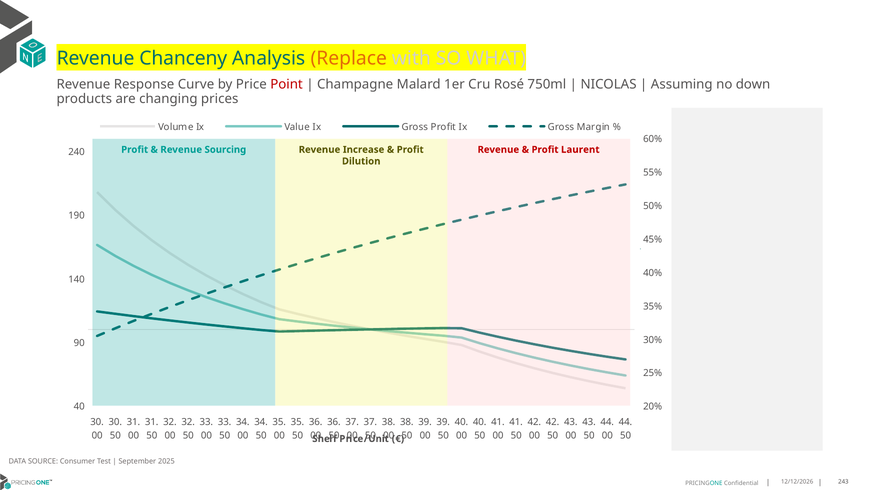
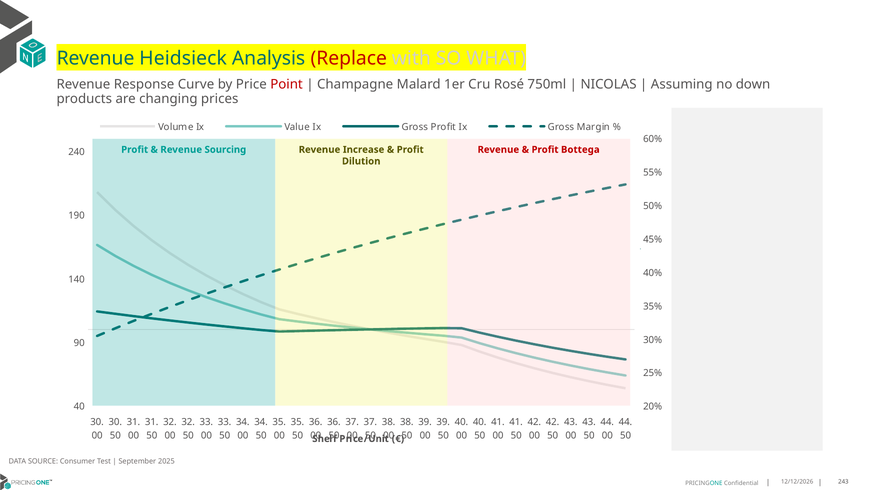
Chanceny: Chanceny -> Heidsieck (183, 58)
Replace colour: orange -> red (349, 58)
Laurent: Laurent -> Bottega (580, 149)
